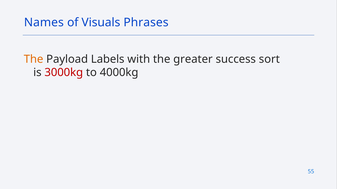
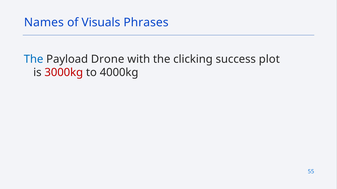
The colour: orange -> blue (34, 59)
Labels: Labels -> Drone (108, 59)
greater: greater -> clicking (193, 59)
sort: sort -> plot (269, 59)
